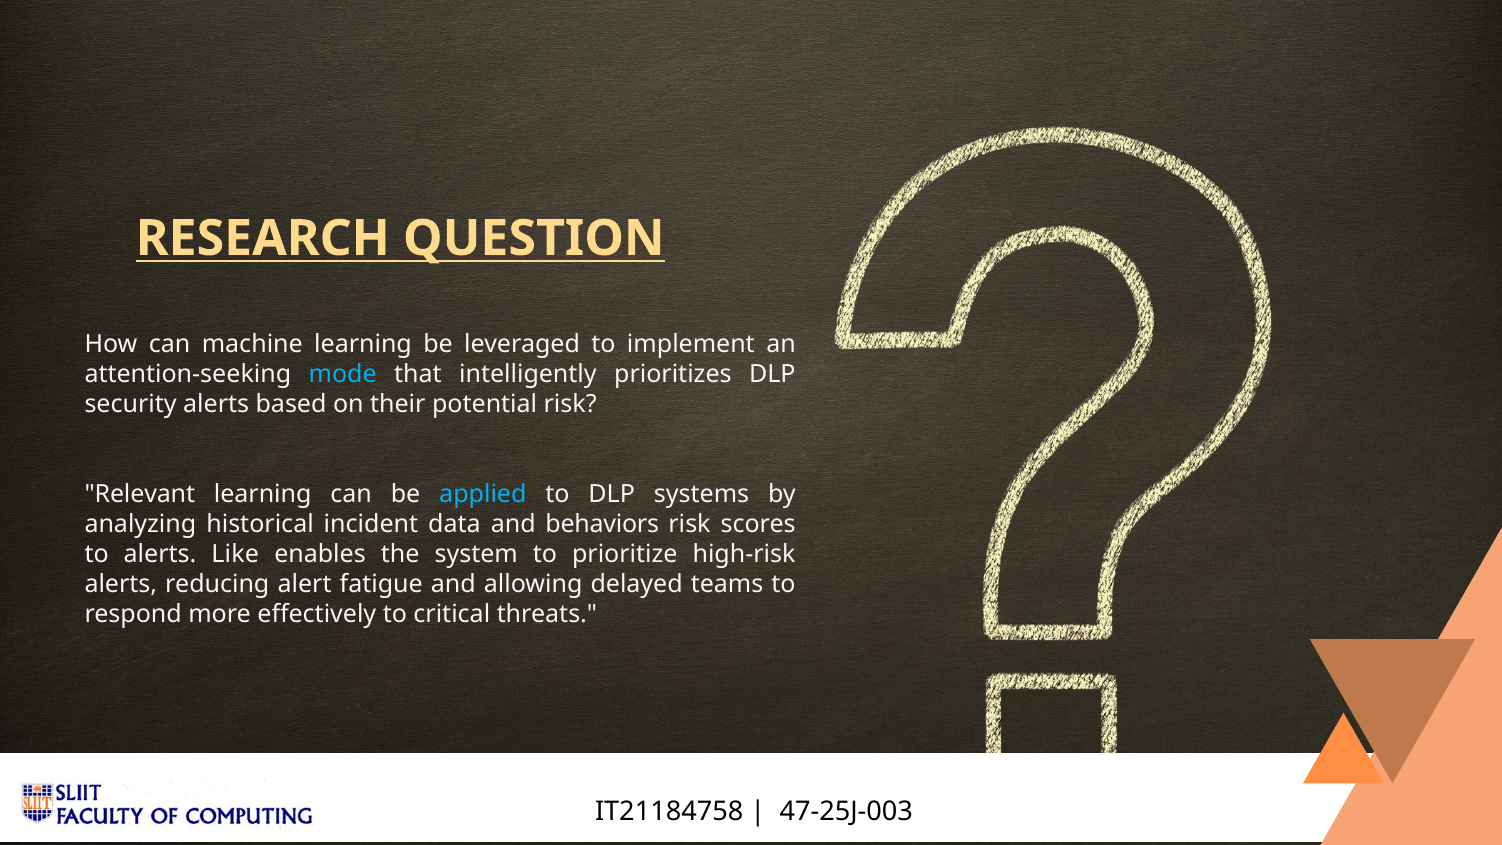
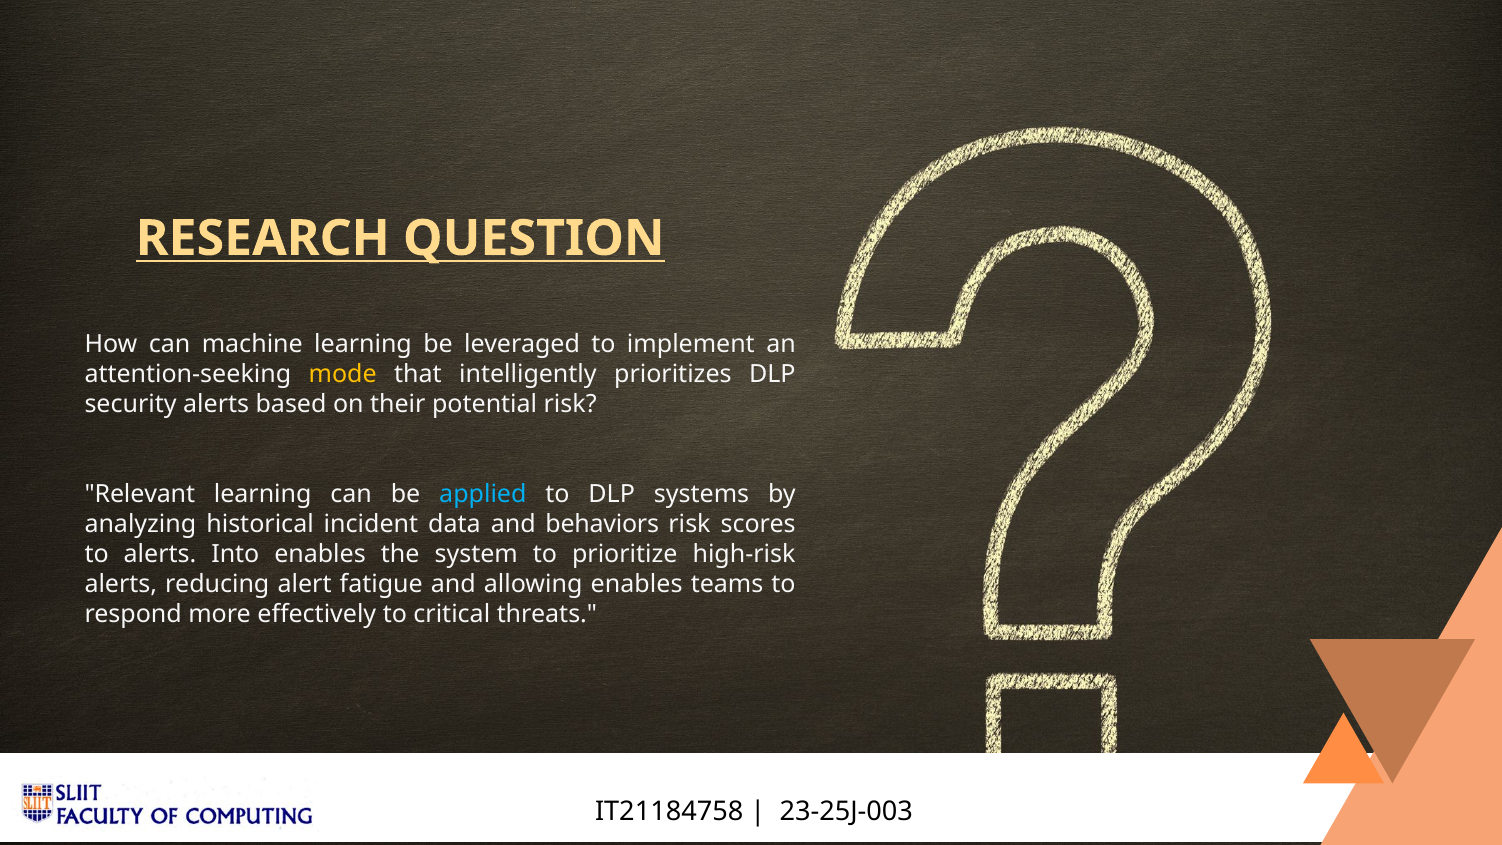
mode colour: light blue -> yellow (343, 374)
Like: Like -> Into (235, 554)
allowing delayed: delayed -> enables (637, 584)
47-25J-003: 47-25J-003 -> 23-25J-003 (846, 812)
